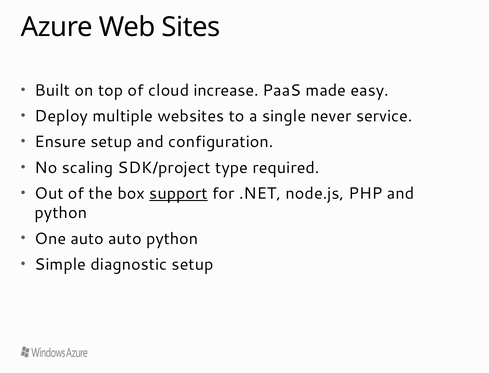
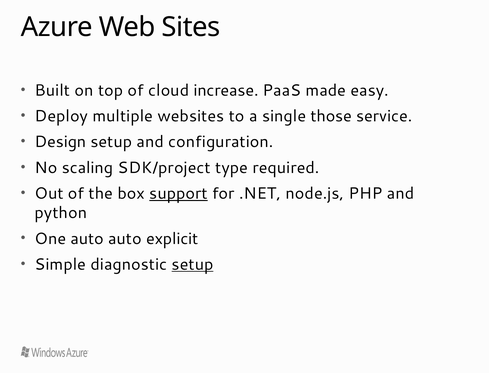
never: never -> those (331, 116)
Ensure: Ensure -> Design (60, 142)
auto python: python -> explicit (172, 238)
setup underline: none -> present (193, 264)
